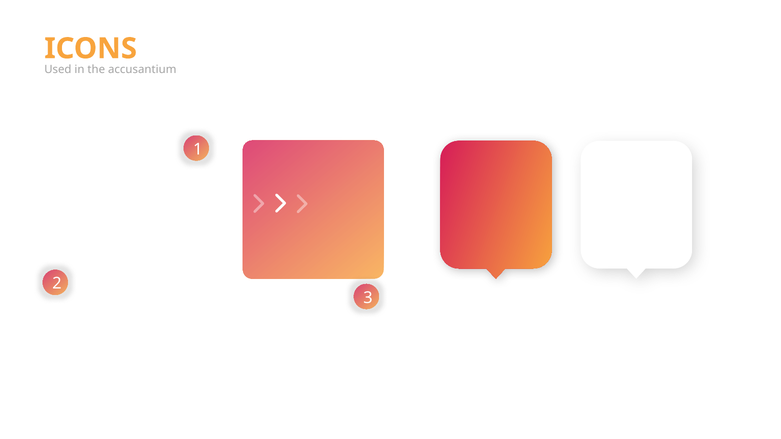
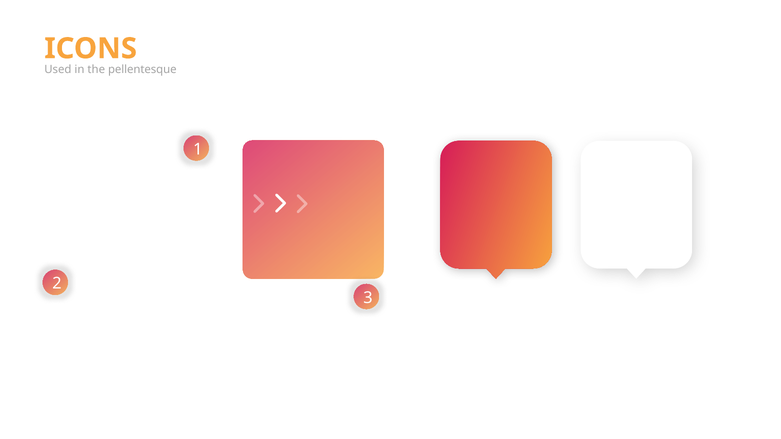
accusantium: accusantium -> pellentesque (142, 69)
